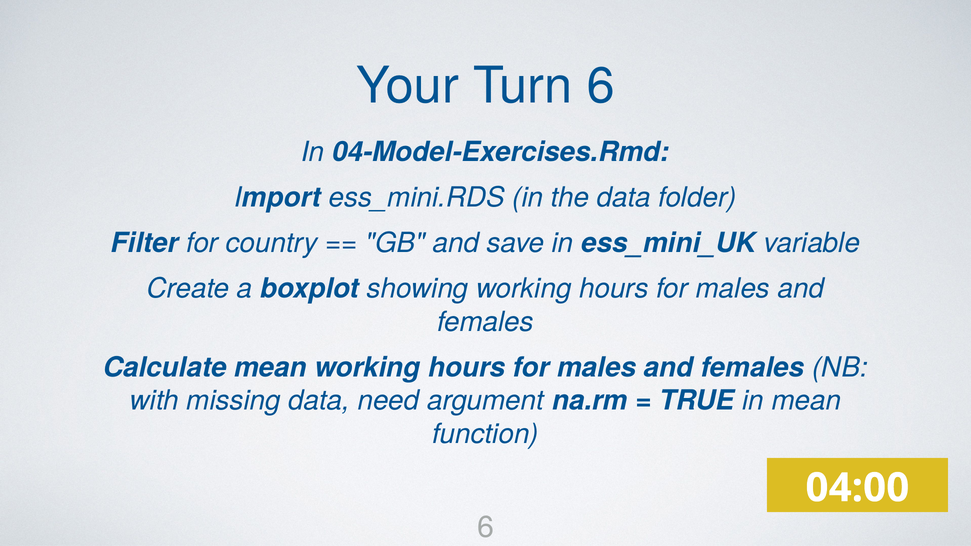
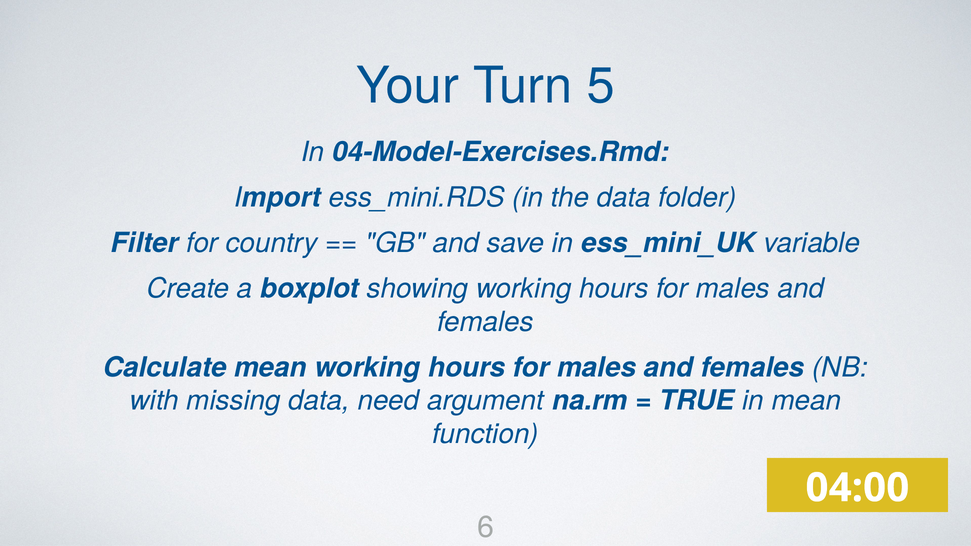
Turn 6: 6 -> 5 (601, 86)
